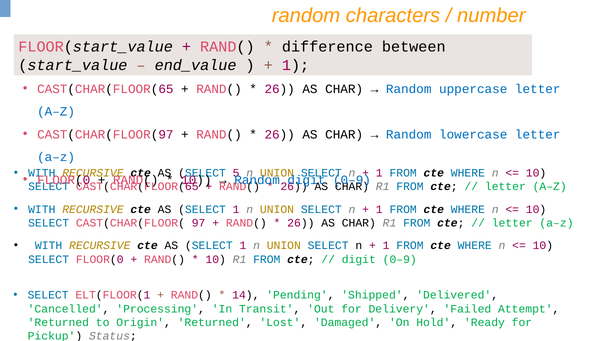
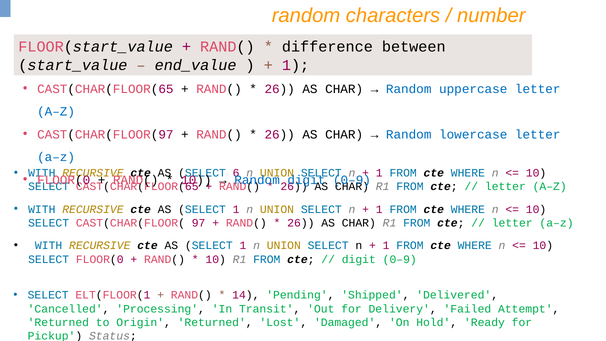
5: 5 -> 6 (236, 173)
